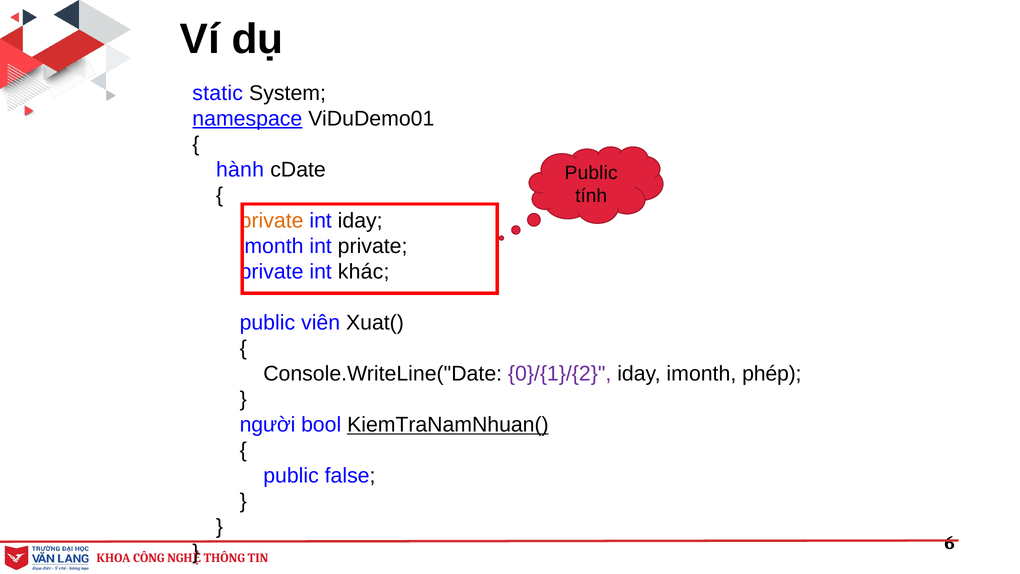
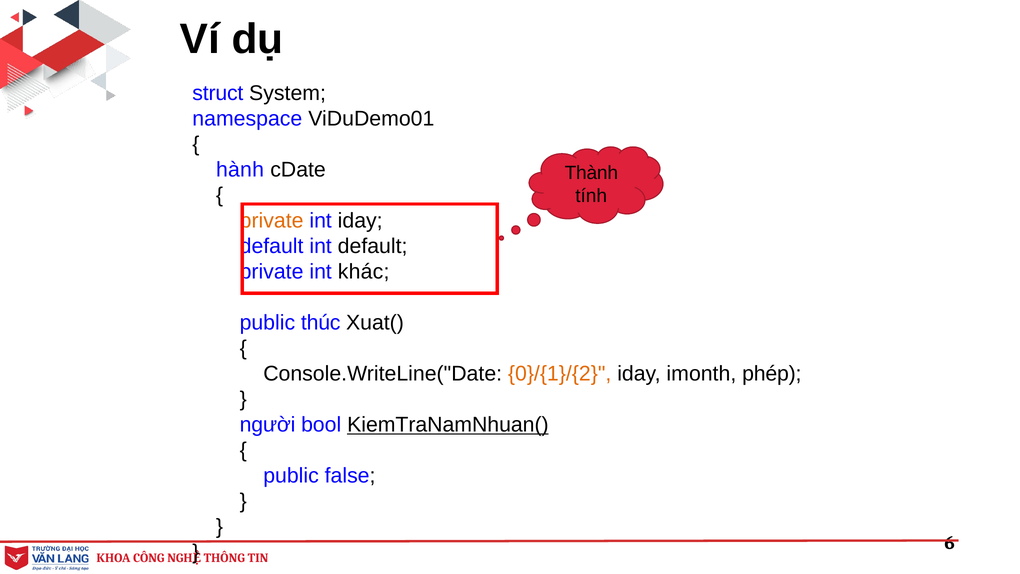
static: static -> struct (218, 93)
namespace underline: present -> none (247, 119)
Public: Public -> Thành (591, 173)
imonth: imonth -> default (272, 246)
int private: private -> default (373, 246)
viên: viên -> thúc (321, 323)
0}/{1}/{2 colour: purple -> orange (560, 374)
